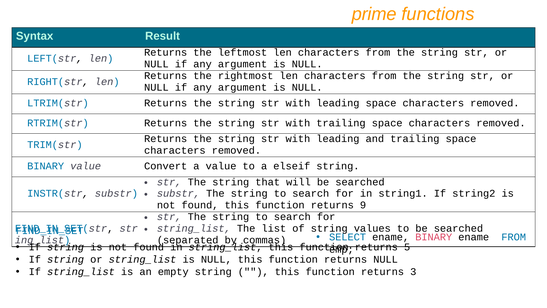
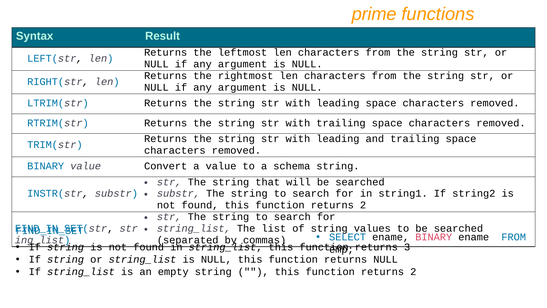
elseif: elseif -> schema (292, 166)
9: 9 -> 2 (363, 205)
5: 5 -> 3 (407, 247)
3: 3 -> 2 (413, 272)
